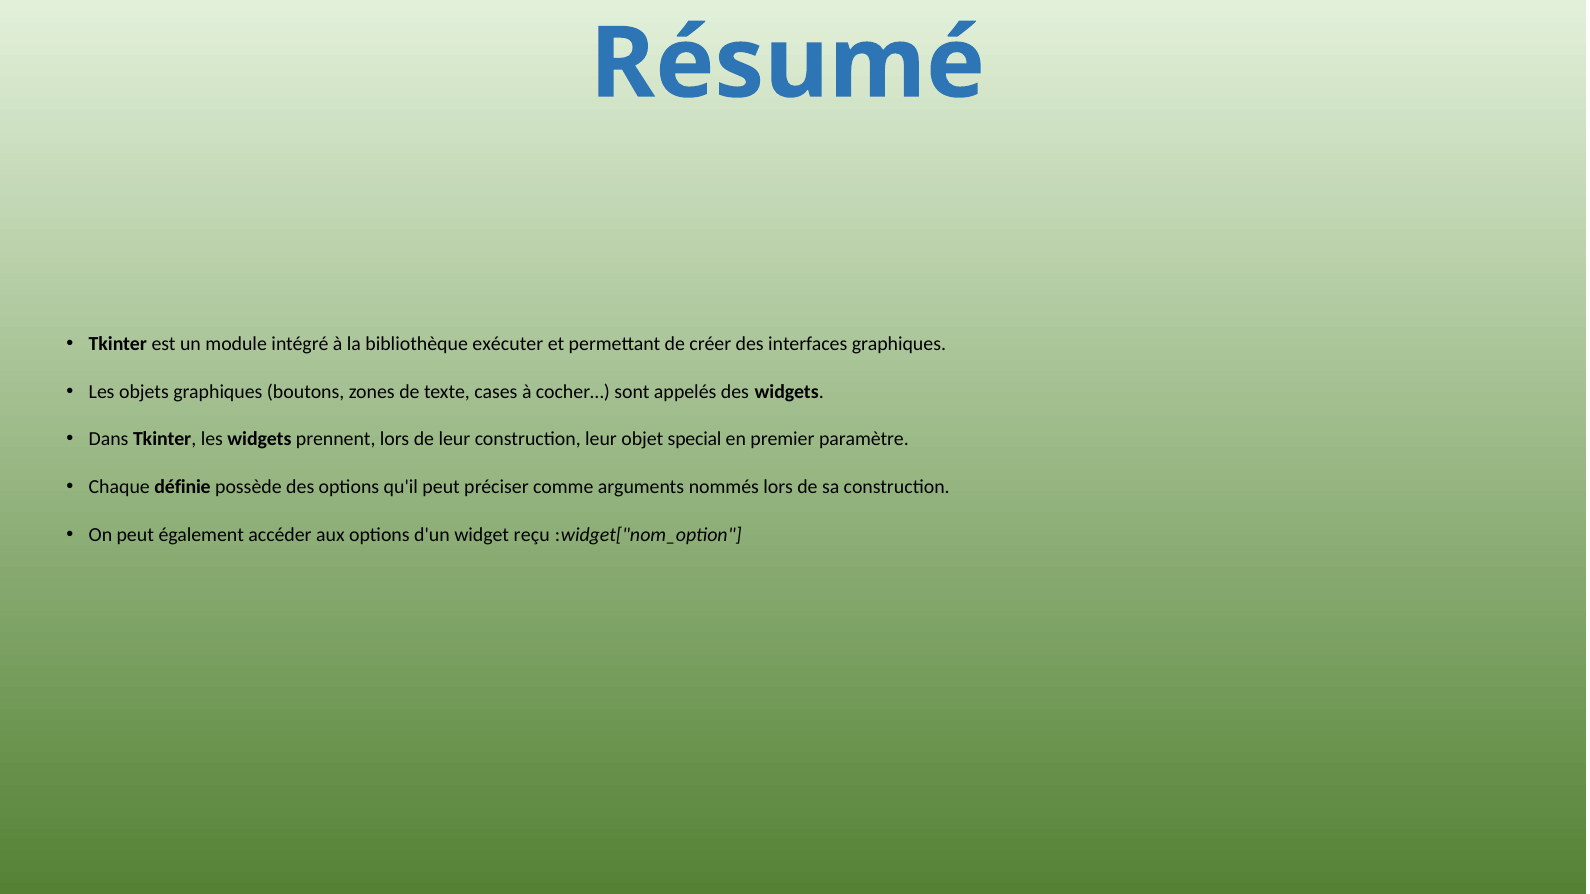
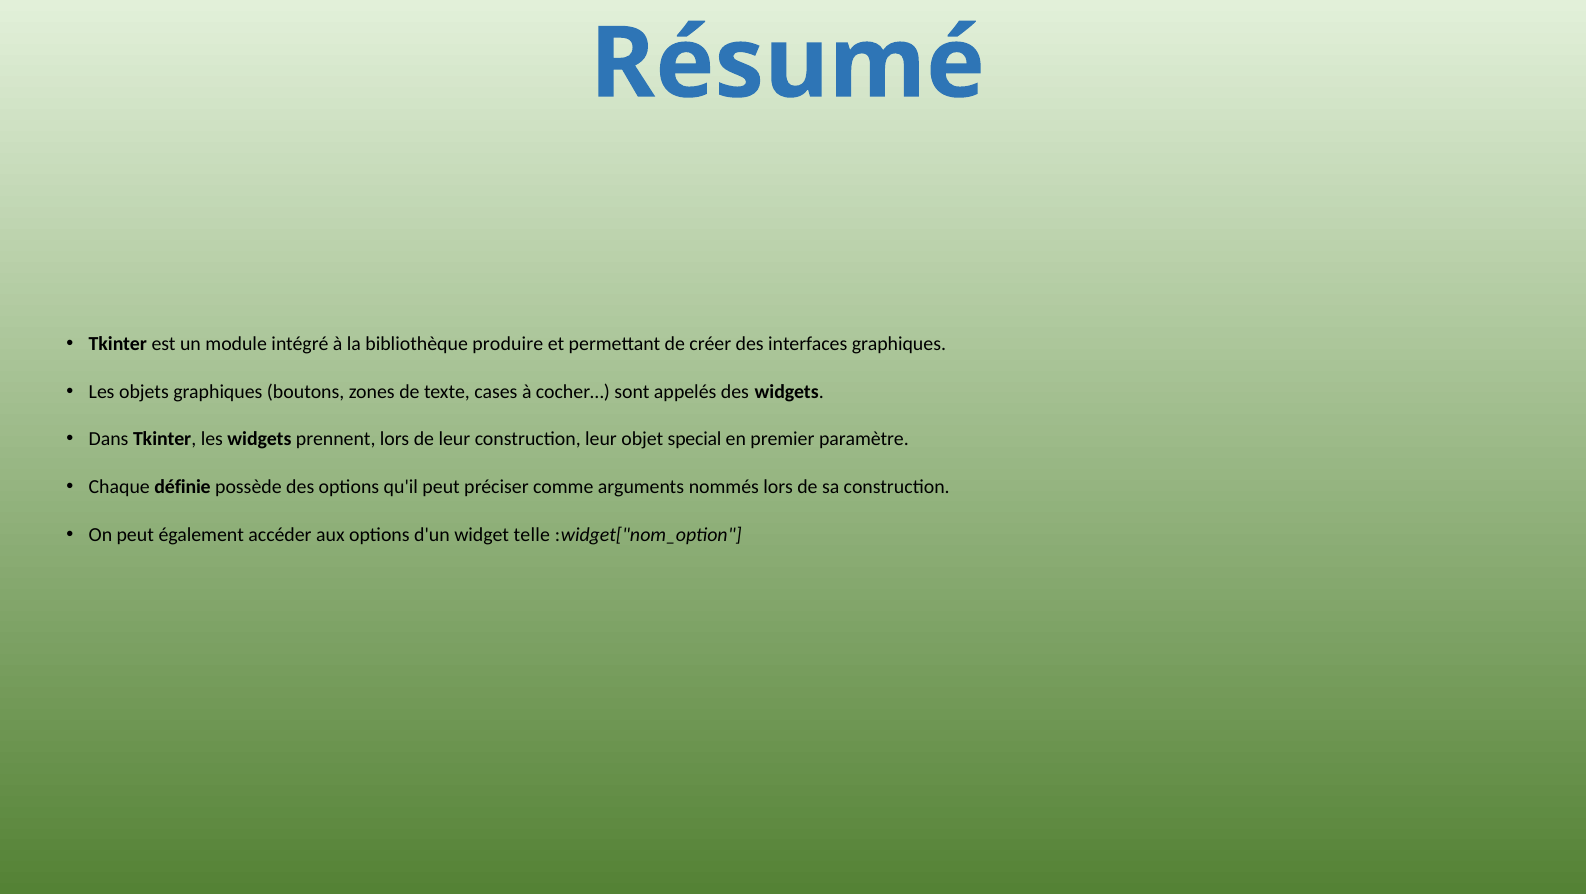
exécuter: exécuter -> produire (508, 344)
reçu: reçu -> telle (532, 535)
